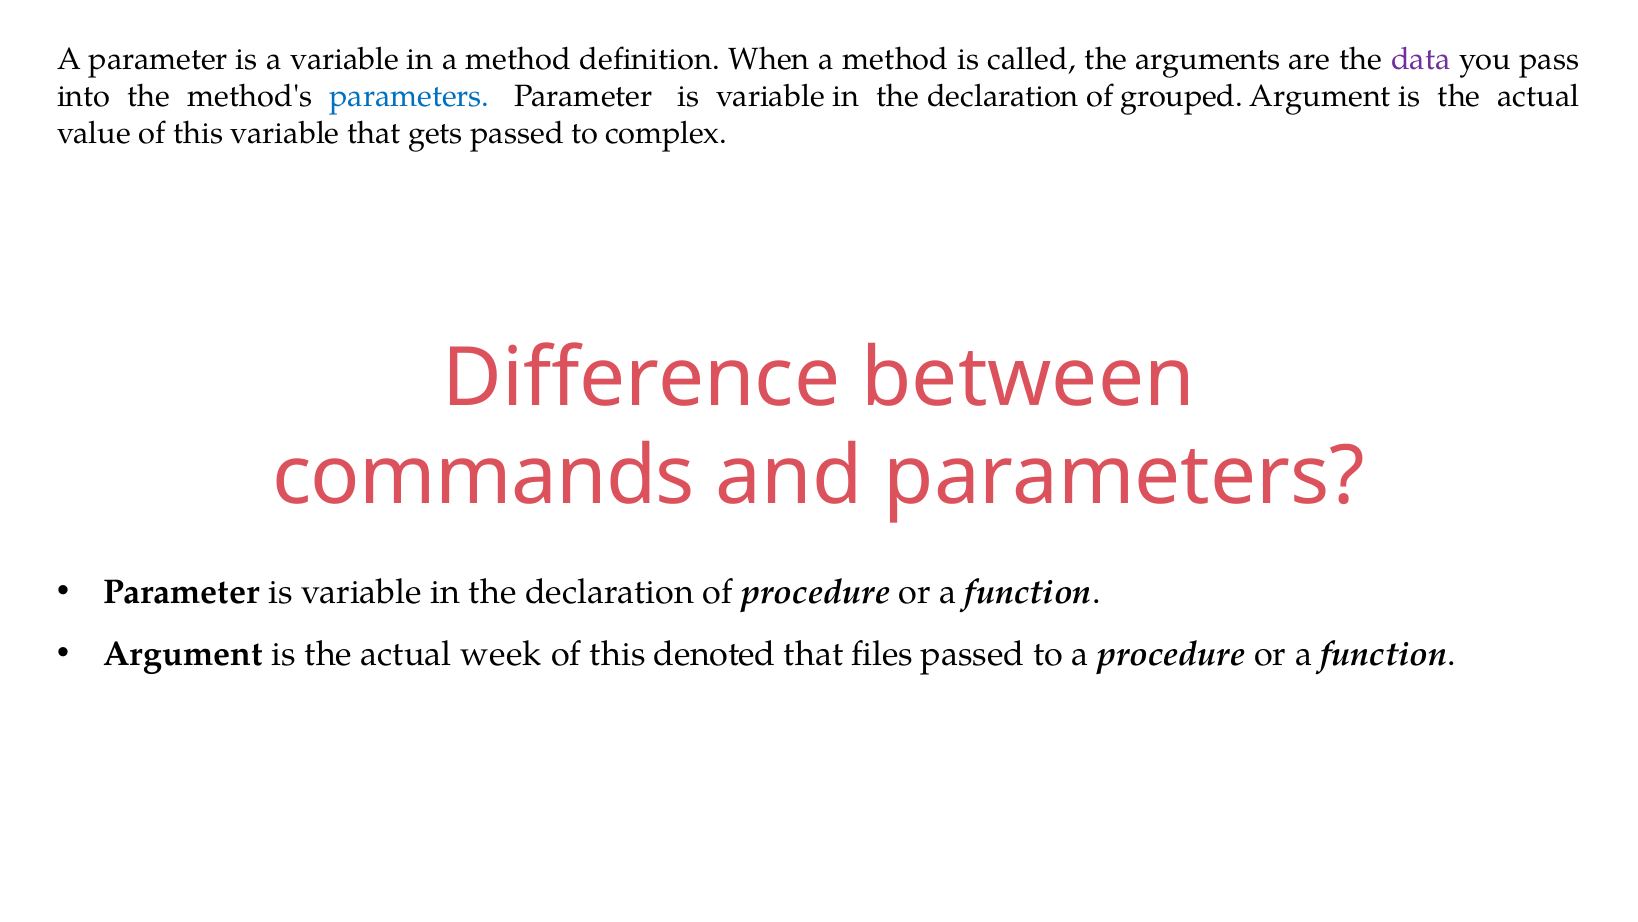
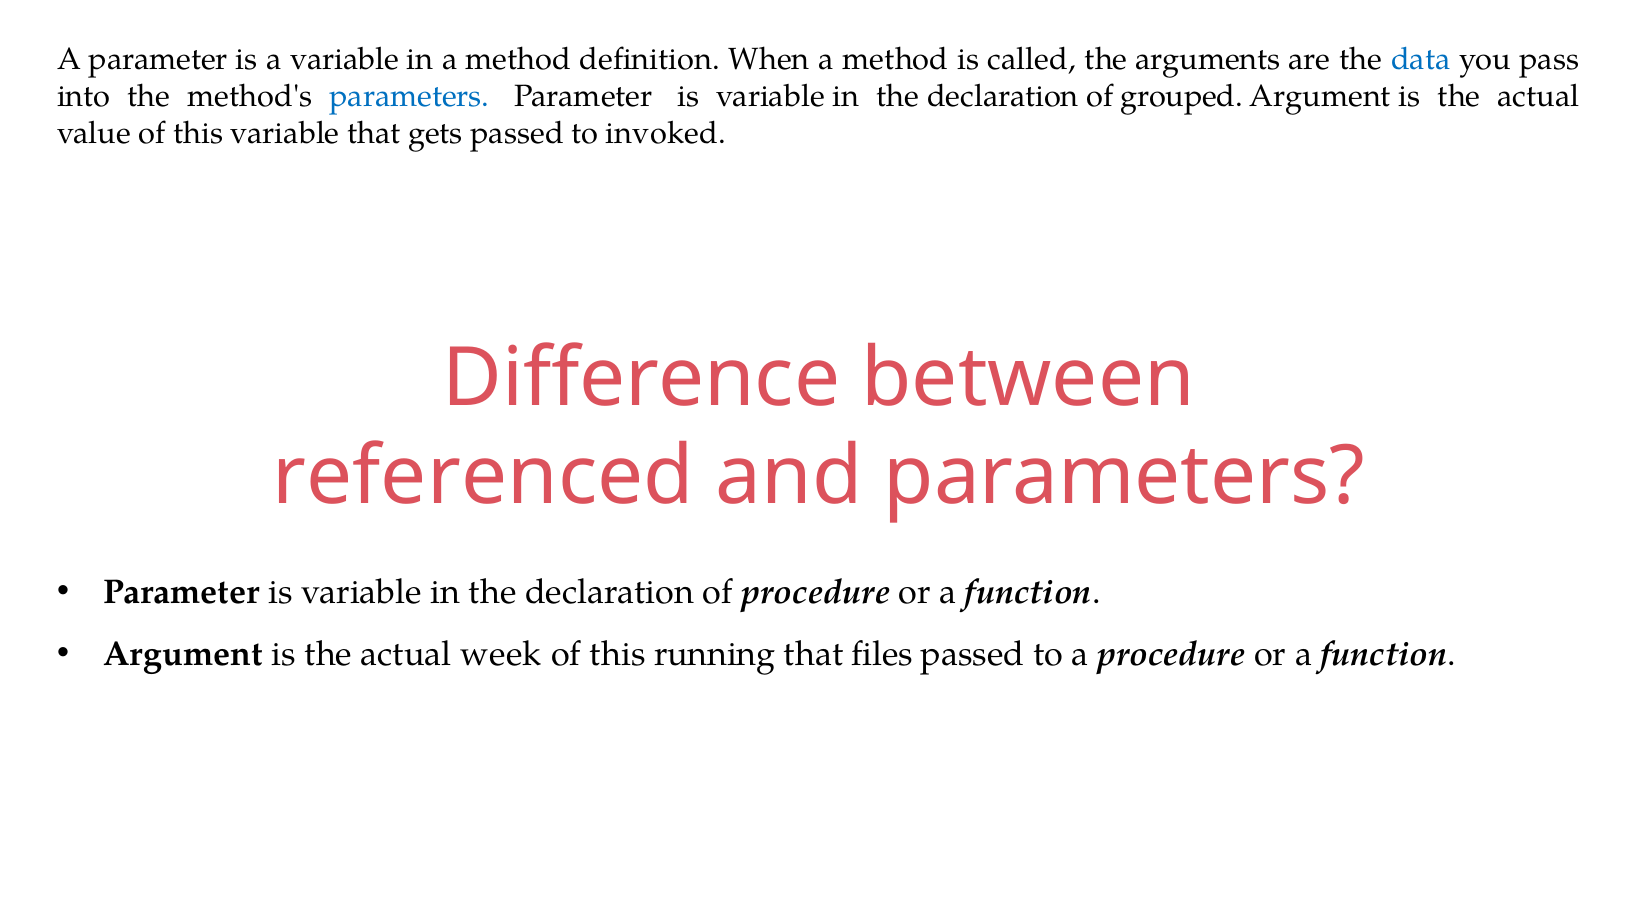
data colour: purple -> blue (1421, 60)
complex: complex -> invoked (666, 134)
commands: commands -> referenced (483, 477)
denoted: denoted -> running (715, 653)
